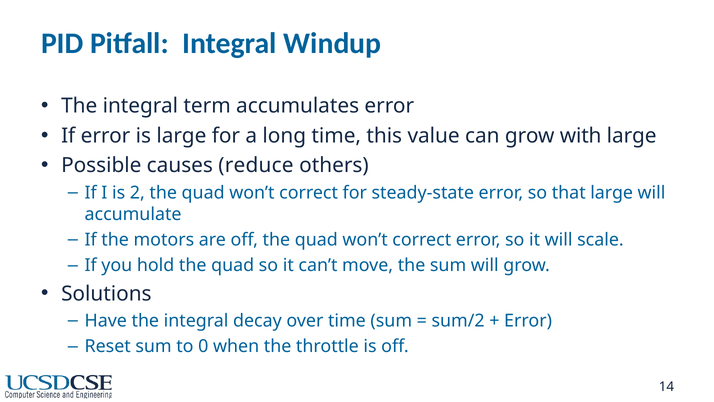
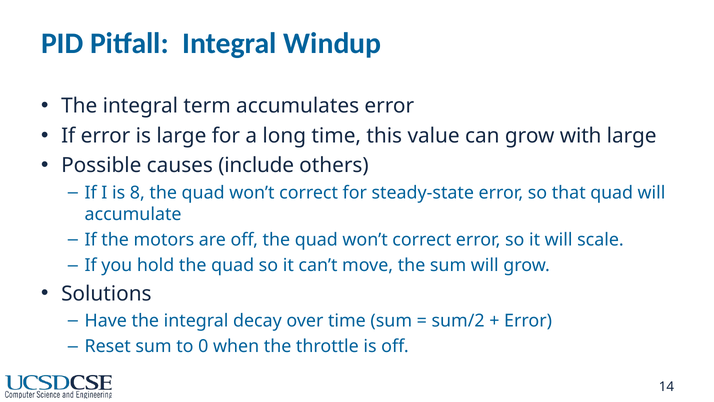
reduce: reduce -> include (256, 165)
2: 2 -> 8 (137, 193)
that large: large -> quad (612, 193)
